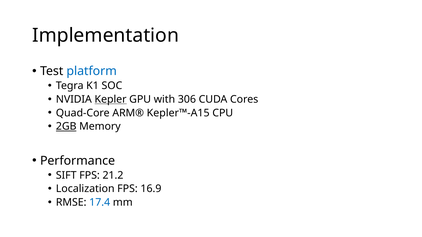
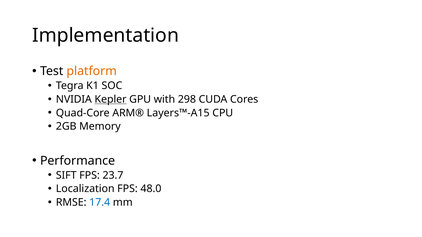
platform colour: blue -> orange (92, 71)
306: 306 -> 298 (187, 99)
Kepler™-A15: Kepler™-A15 -> Layers™-A15 (178, 113)
2GB underline: present -> none (66, 127)
21.2: 21.2 -> 23.7 (113, 176)
16.9: 16.9 -> 48.0 (151, 189)
